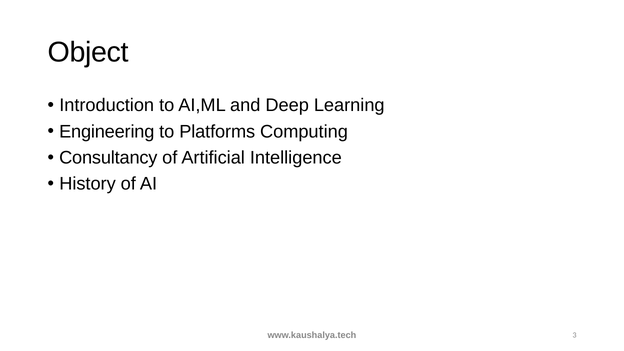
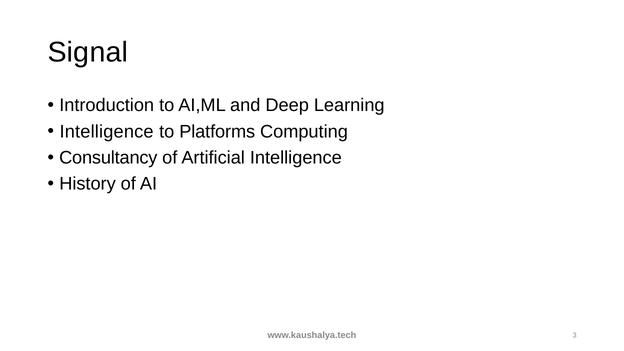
Object: Object -> Signal (88, 52)
Engineering: Engineering -> Intelligence (107, 132)
